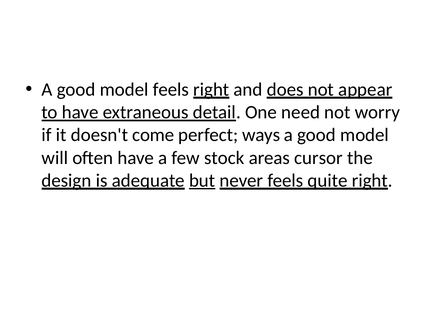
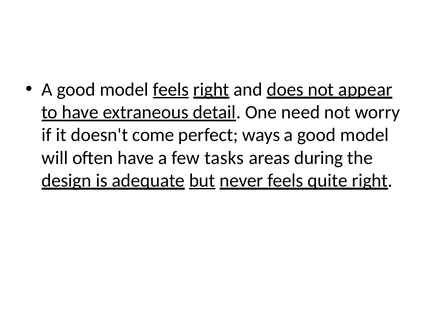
feels underline: none -> present (171, 89)
stock: stock -> tasks (224, 158)
cursor: cursor -> during (319, 158)
